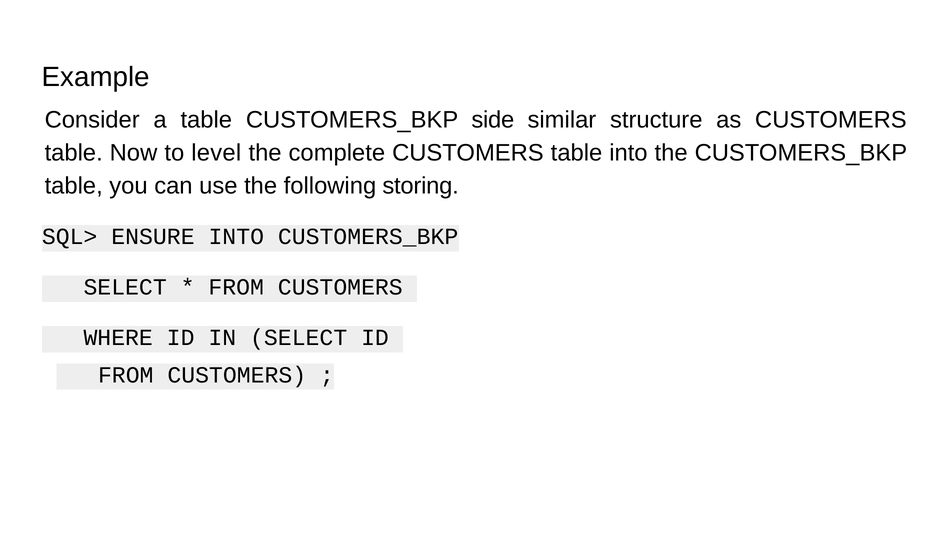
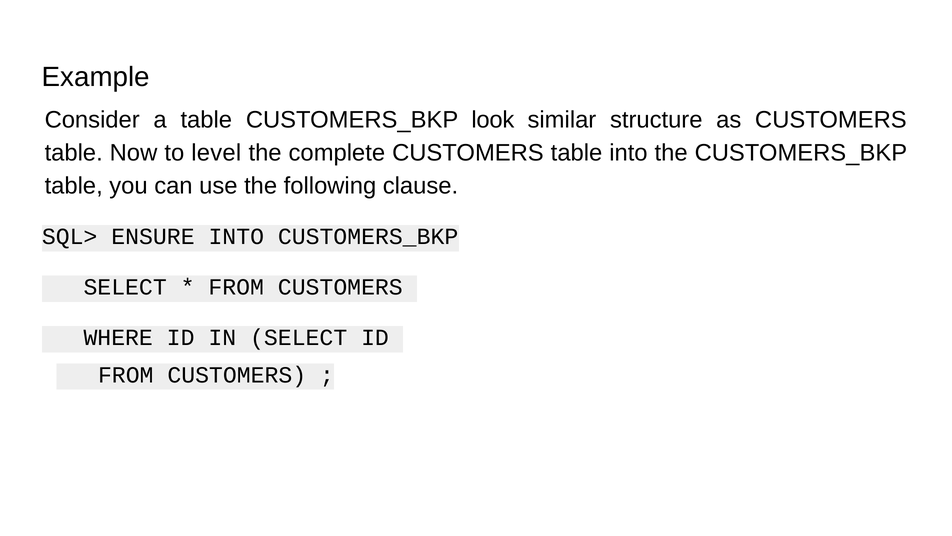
side: side -> look (493, 120)
storing: storing -> clause (421, 186)
